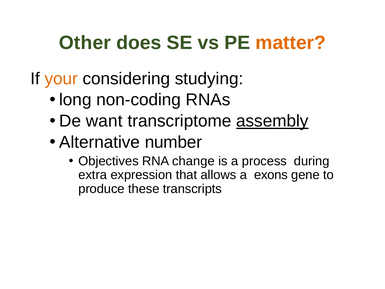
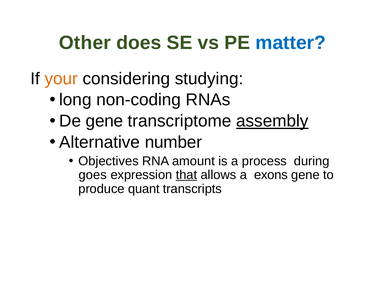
matter colour: orange -> blue (291, 43)
De want: want -> gene (104, 121)
change: change -> amount (193, 161)
extra: extra -> goes (93, 175)
that underline: none -> present (186, 175)
these: these -> quant (144, 189)
